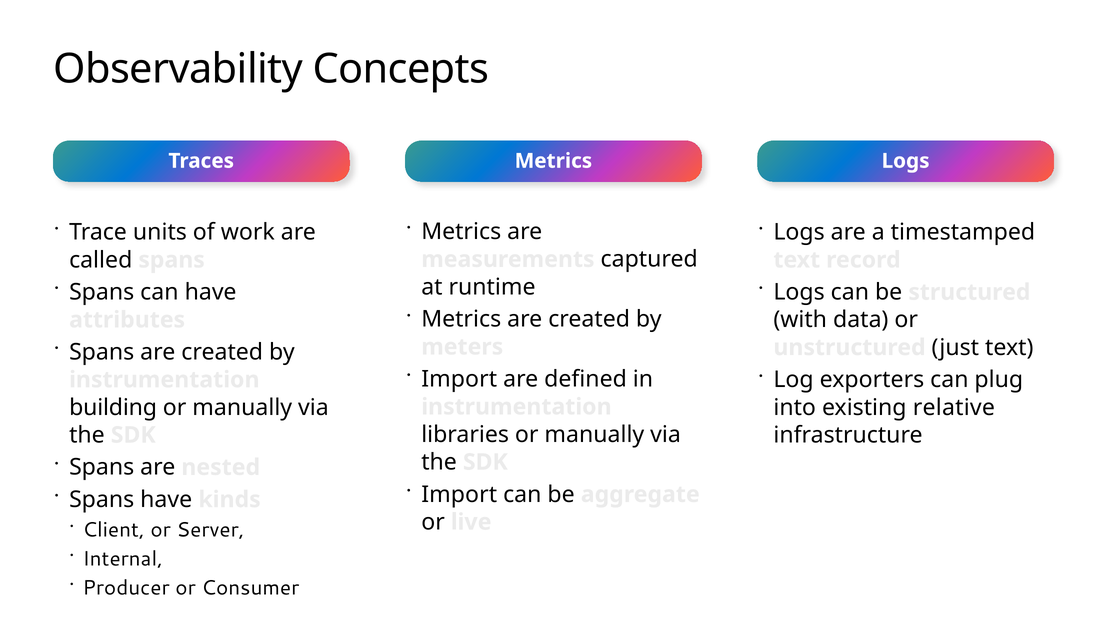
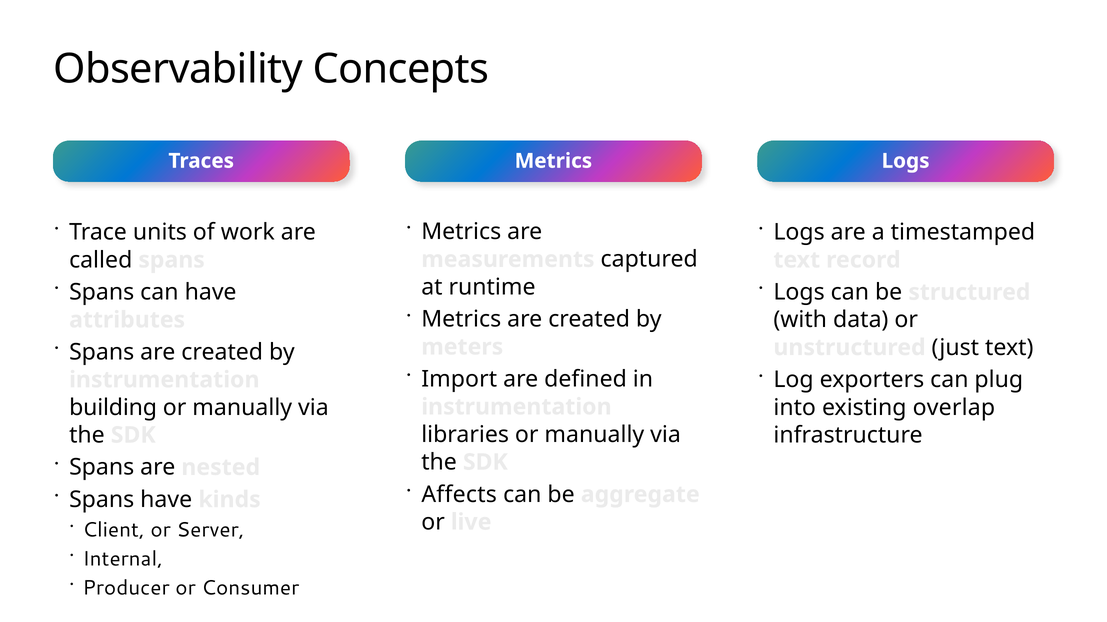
relative: relative -> overlap (954, 408)
Import: Import -> Affects (459, 495)
